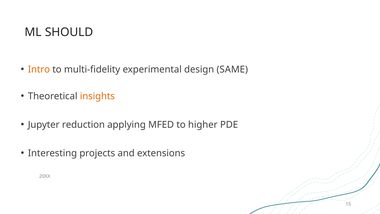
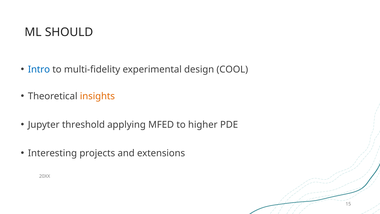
Intro colour: orange -> blue (39, 69)
SAME: SAME -> COOL (232, 69)
reduction: reduction -> threshold (83, 125)
